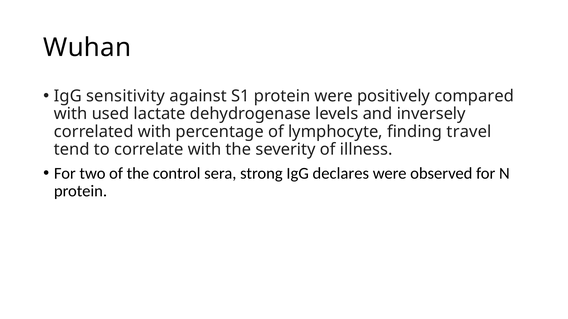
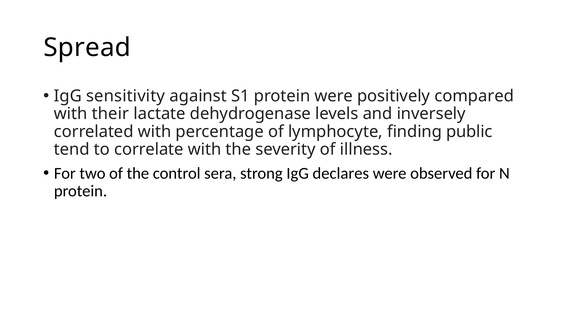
Wuhan: Wuhan -> Spread (87, 48)
used: used -> their (110, 114)
travel: travel -> public (469, 132)
